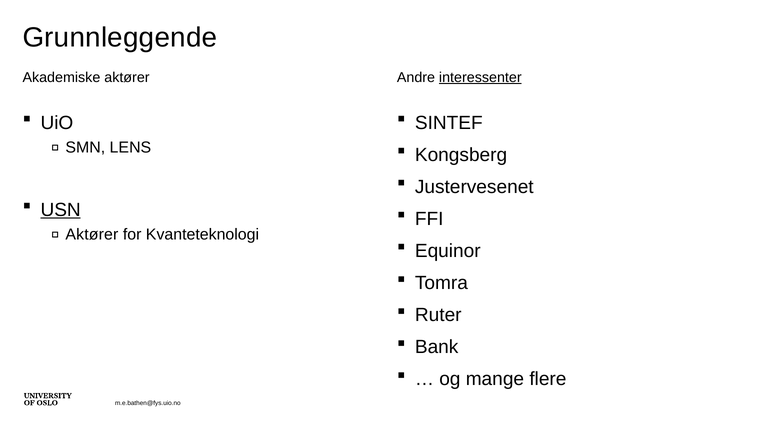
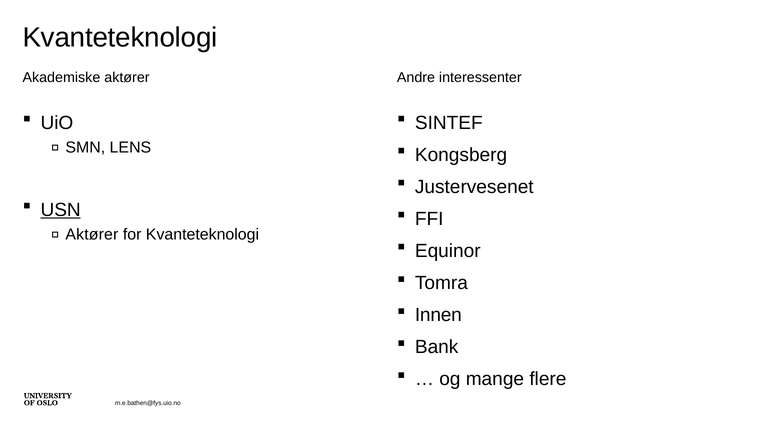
Grunnleggende: Grunnleggende -> Kvanteteknologi (120, 37)
interessenter underline: present -> none (480, 77)
Ruter: Ruter -> Innen (438, 315)
